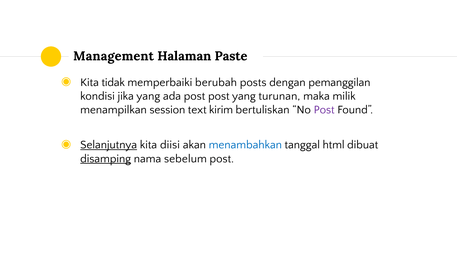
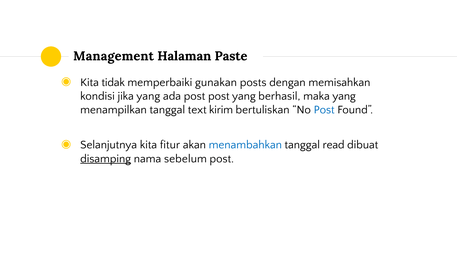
berubah: berubah -> gunakan (216, 82)
pemanggilan: pemanggilan -> memisahkan (339, 82)
turunan: turunan -> berhasil (279, 96)
maka milik: milik -> yang (344, 96)
menampilkan session: session -> tanggal (167, 110)
Post colour: purple -> blue (324, 110)
Selanjutnya underline: present -> none (109, 145)
diisi: diisi -> fitur (170, 145)
html: html -> read (334, 145)
